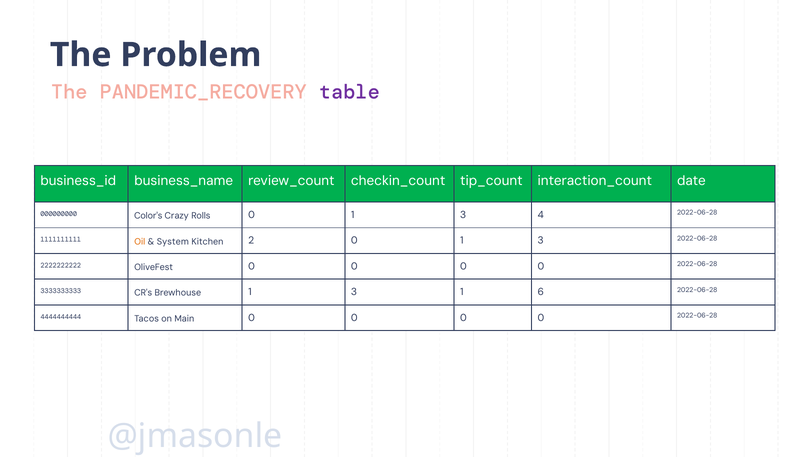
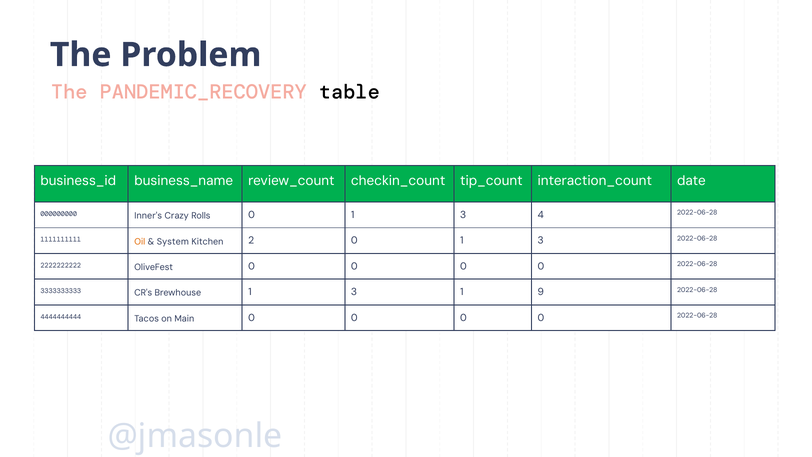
table colour: purple -> black (349, 92)
Color's: Color's -> Inner's (148, 216)
6: 6 -> 9 (541, 292)
